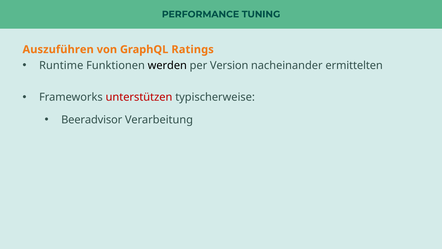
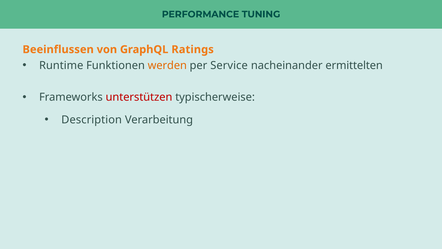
Auszuführen: Auszuführen -> Beeinflussen (58, 49)
werden colour: black -> orange (167, 65)
Version: Version -> Service (229, 65)
Beeradvisor: Beeradvisor -> Description (92, 120)
